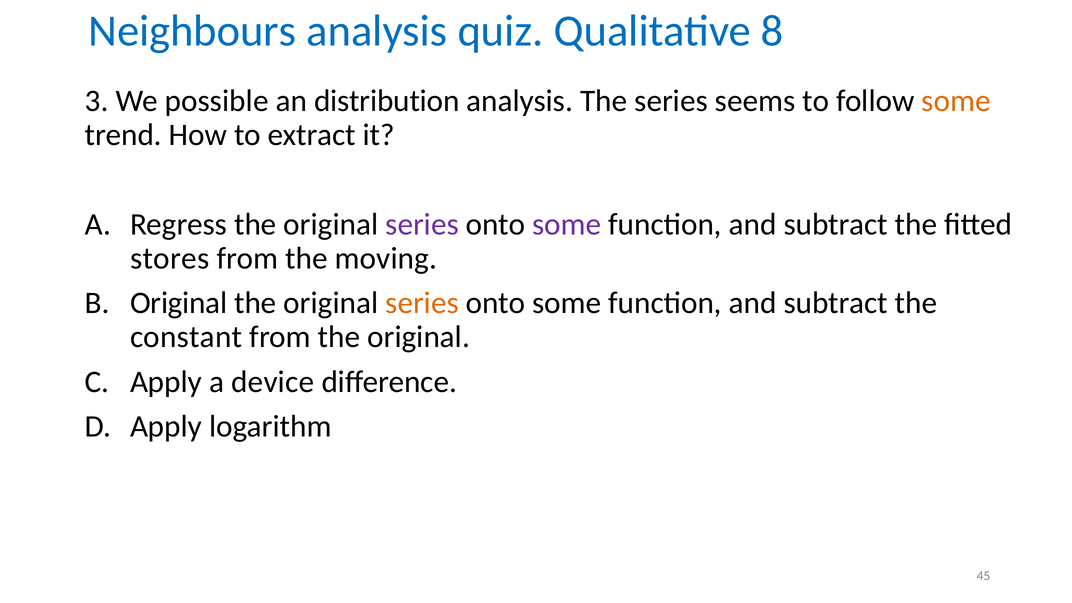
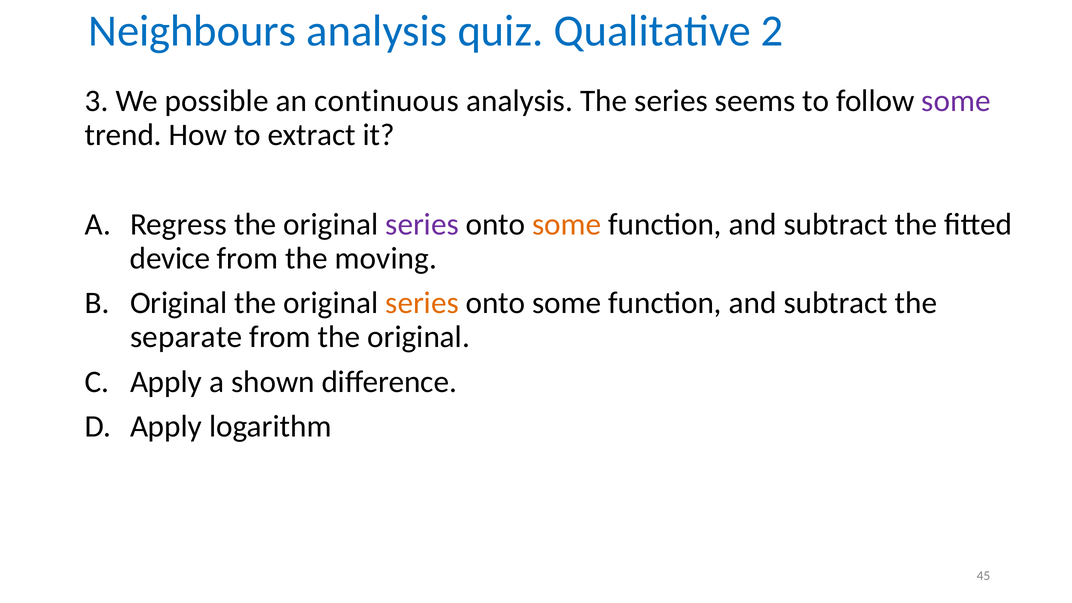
8: 8 -> 2 (772, 31)
distribution: distribution -> continuous (386, 101)
some colour: orange -> purple (956, 101)
some colour: purple -> orange (567, 225)
stores: stores -> device (170, 258)
constant: constant -> separate (186, 337)
device: device -> shown (273, 382)
